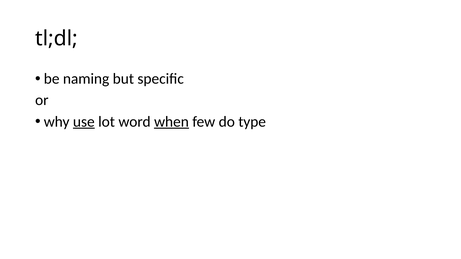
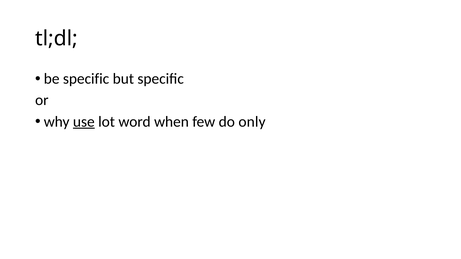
be naming: naming -> specific (86, 79)
when underline: present -> none (171, 122)
type: type -> only (252, 122)
